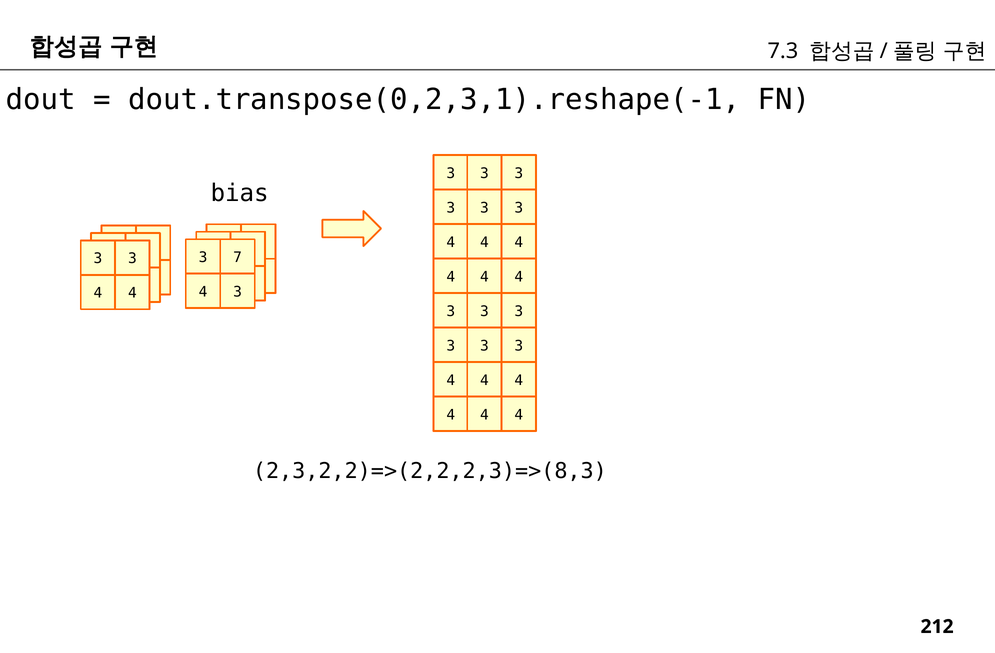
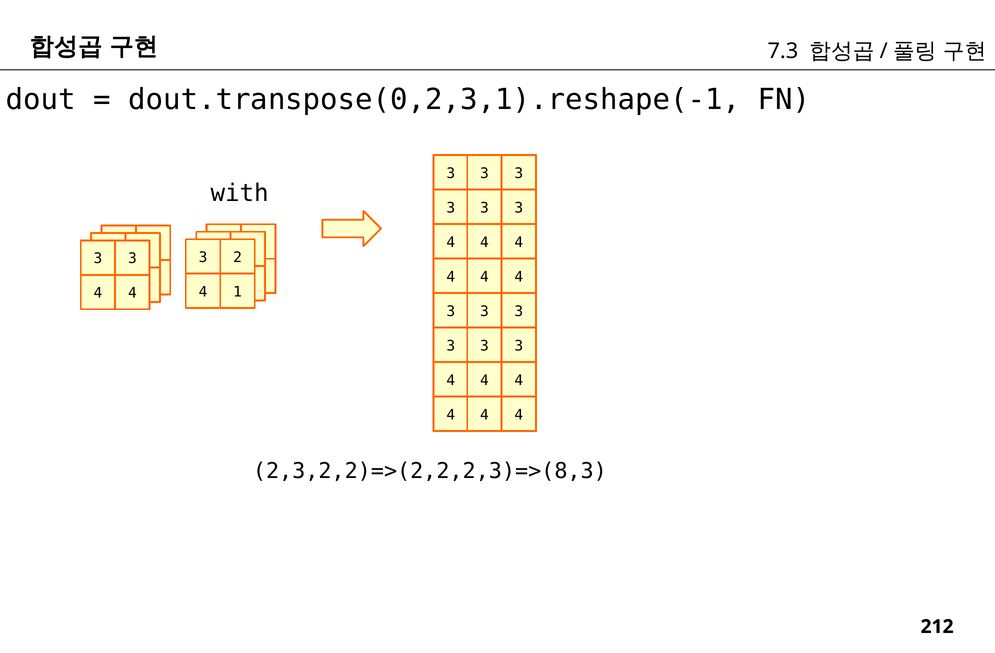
bias: bias -> with (240, 194)
7: 7 -> 2 (238, 258)
3: 3 -> 1 (238, 292)
